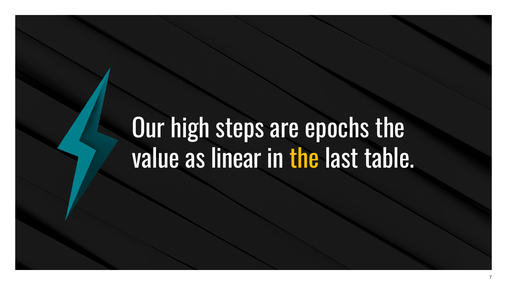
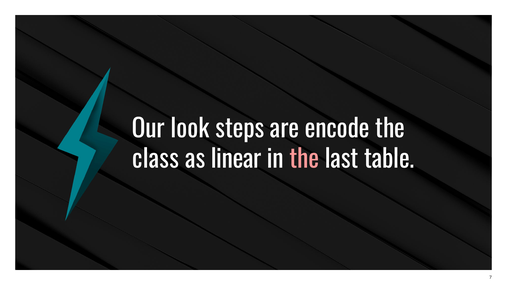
high: high -> look (190, 129)
epochs: epochs -> encode (337, 129)
value: value -> class (156, 160)
the colour: yellow -> pink (304, 160)
